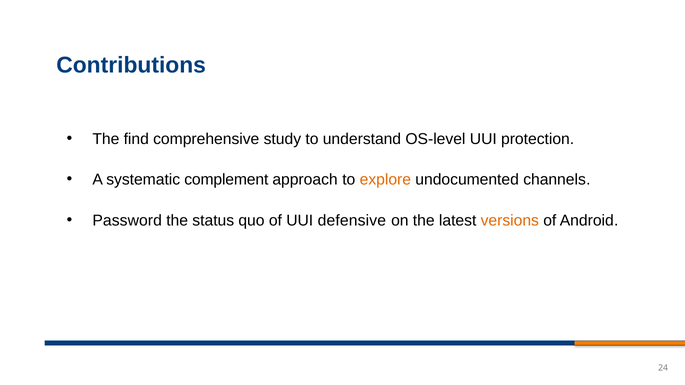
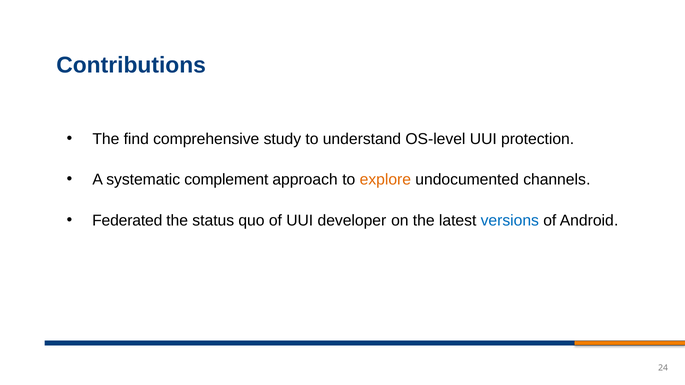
Password: Password -> Federated (127, 221)
defensive: defensive -> developer (352, 221)
versions colour: orange -> blue (510, 221)
